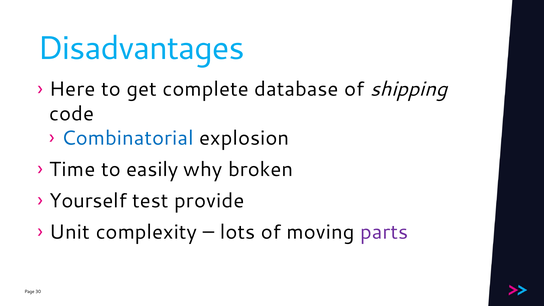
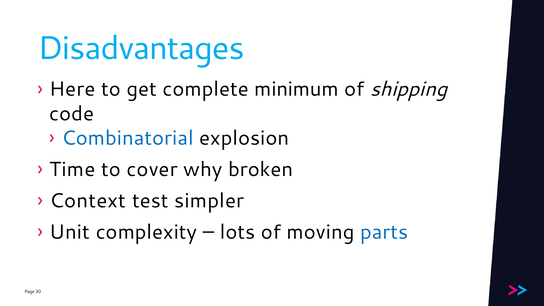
database: database -> minimum (296, 89)
easily: easily -> cover (152, 170)
Yourself: Yourself -> Context (88, 201)
provide: provide -> simpler (209, 201)
parts colour: purple -> blue (384, 232)
